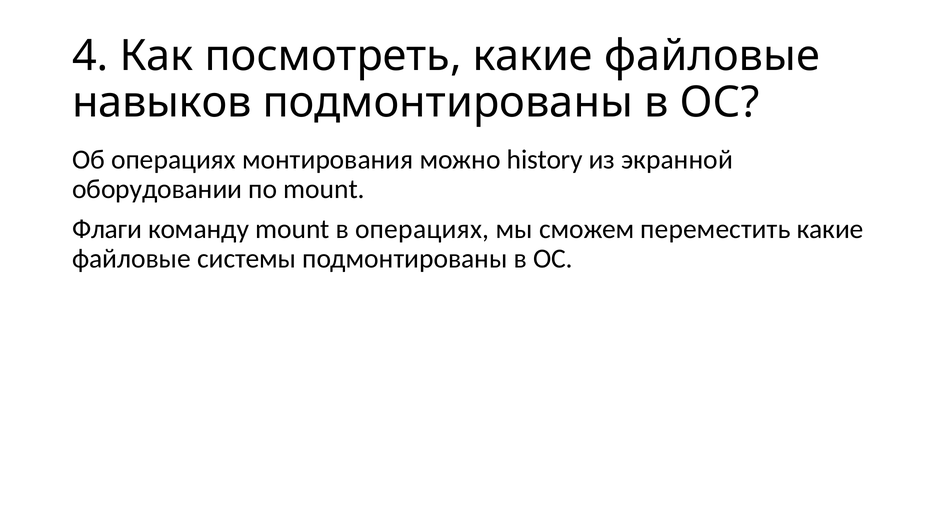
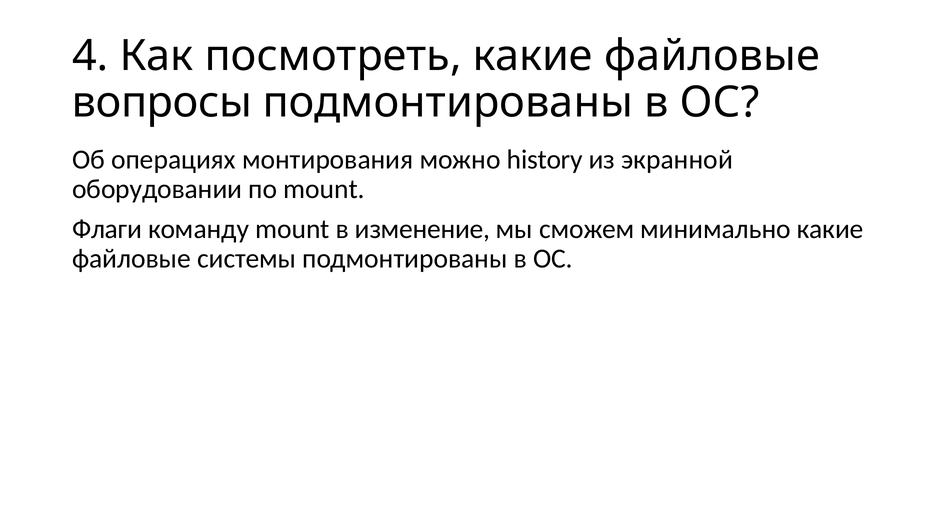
навыков: навыков -> вопросы (162, 103)
в операциях: операциях -> изменение (422, 229)
переместить: переместить -> минимально (716, 229)
